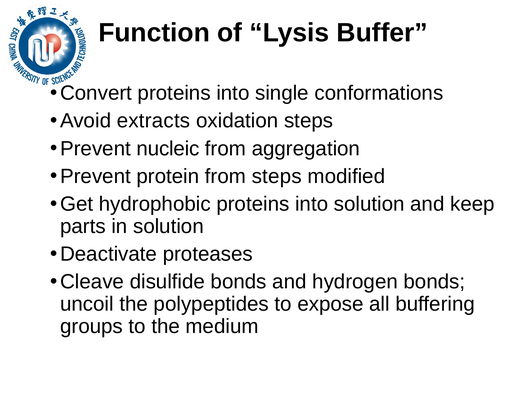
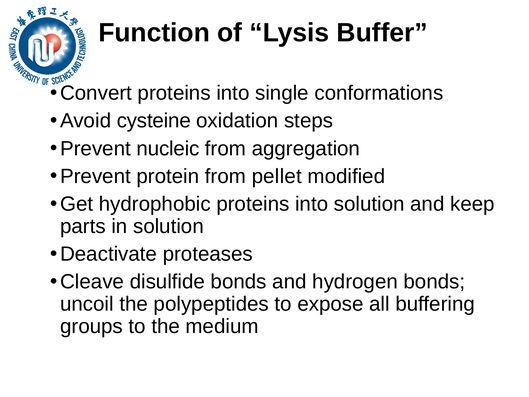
extracts: extracts -> cysteine (154, 121)
from steps: steps -> pellet (277, 176)
